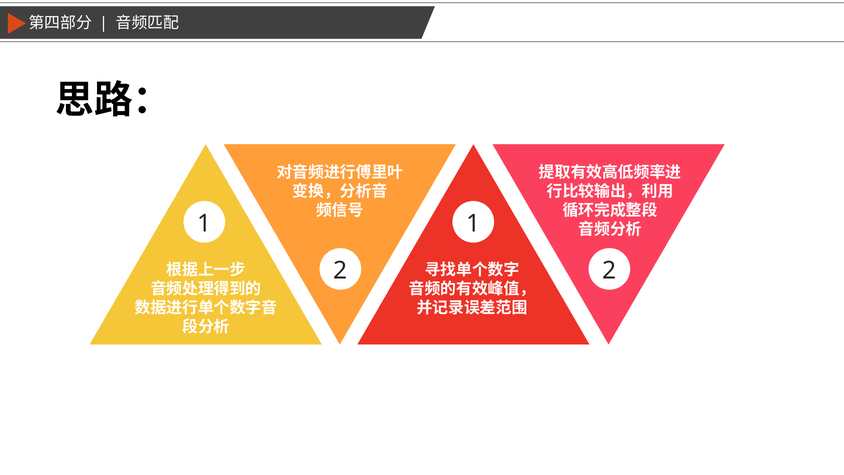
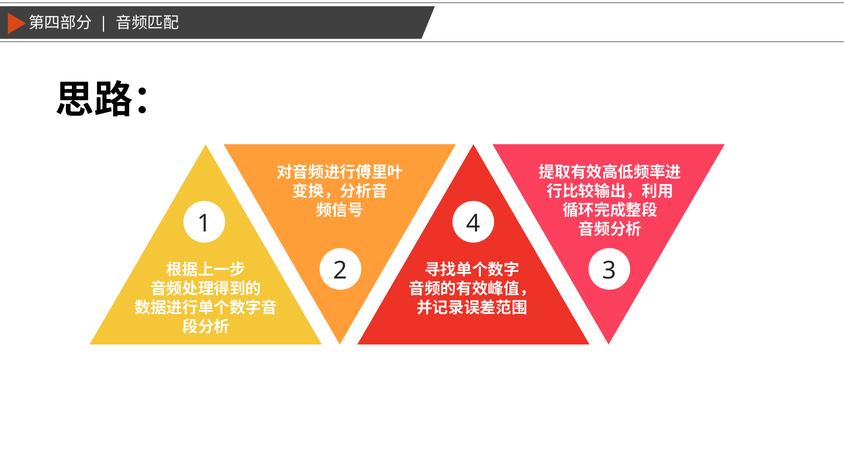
1 1: 1 -> 4 (473, 223)
2 2: 2 -> 3 (609, 270)
